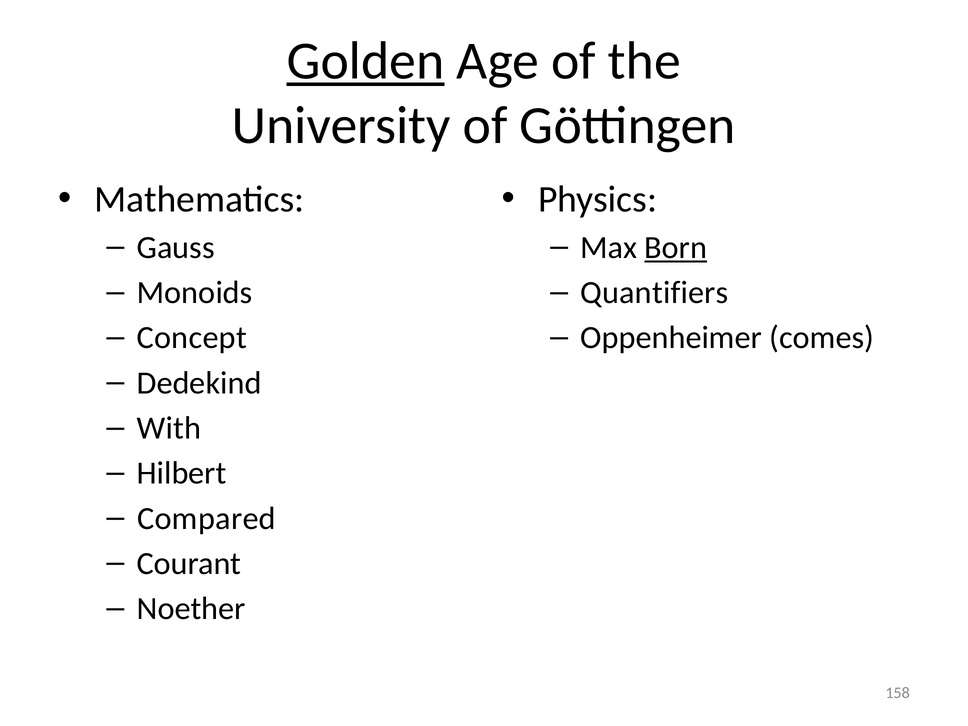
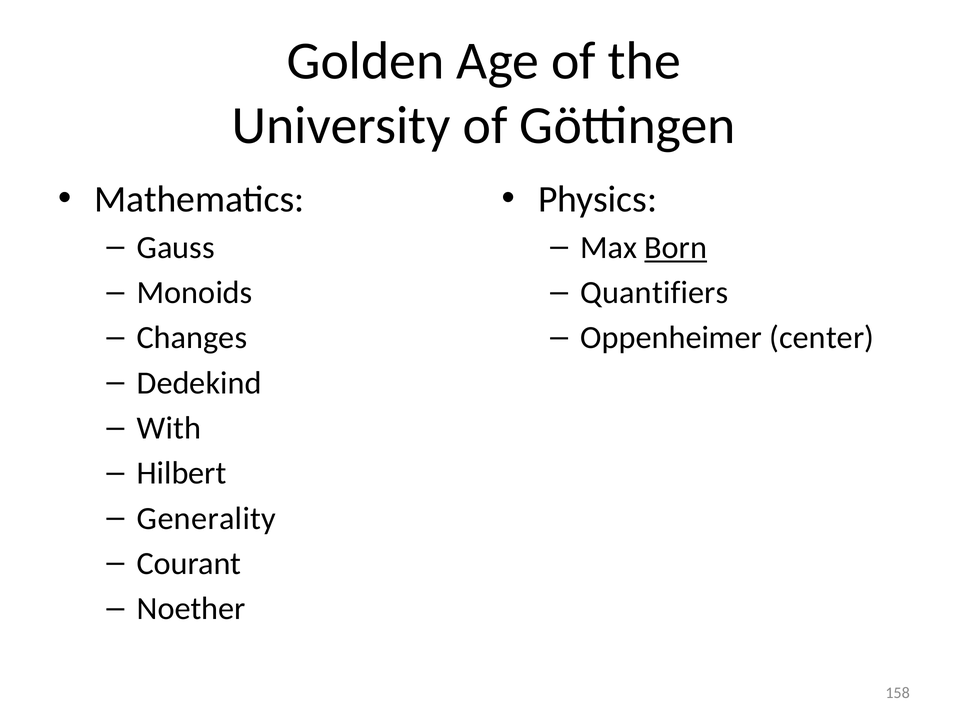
Golden underline: present -> none (366, 61)
Concept: Concept -> Changes (192, 338)
comes: comes -> center (822, 338)
Compared: Compared -> Generality (207, 518)
